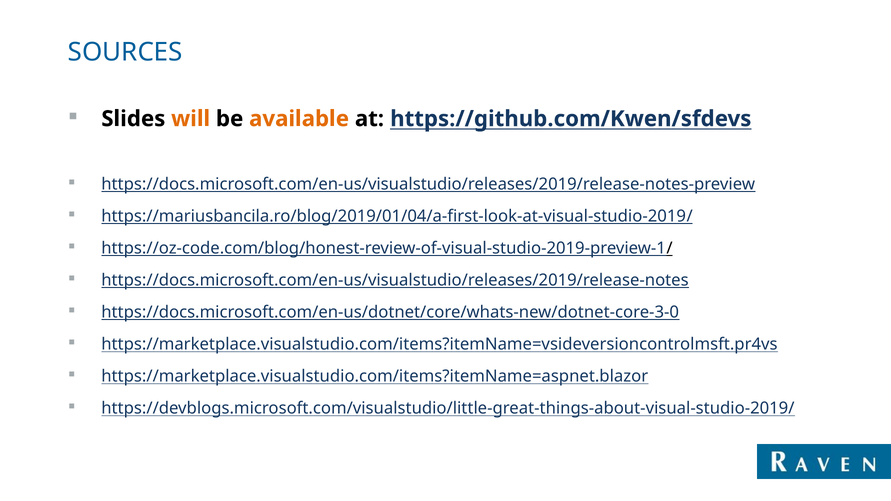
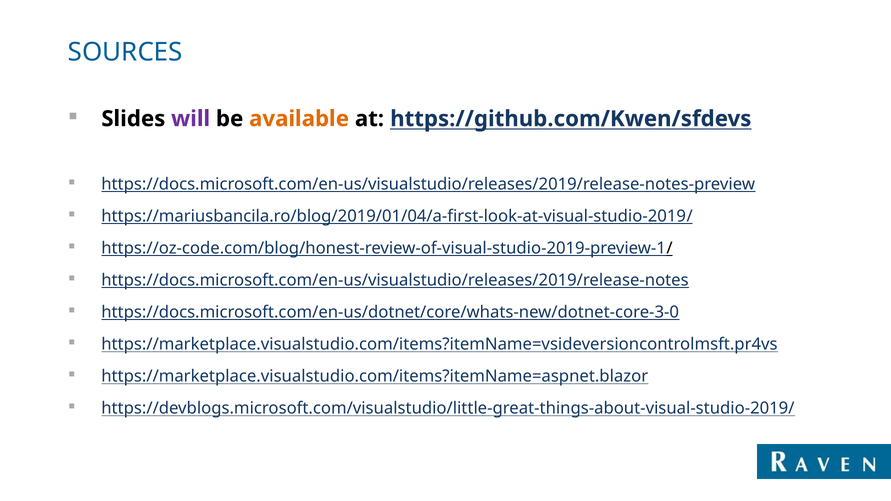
will colour: orange -> purple (191, 119)
